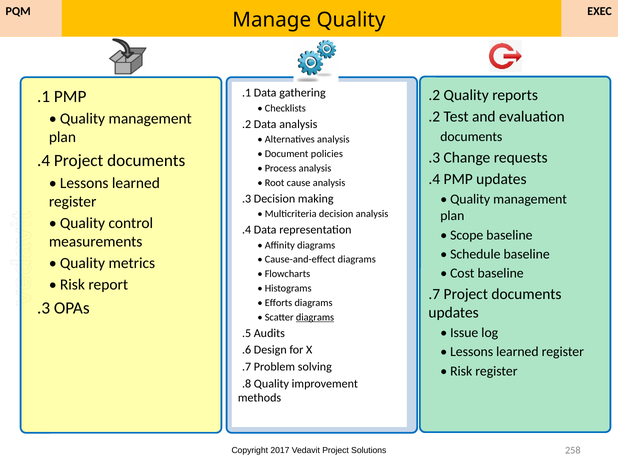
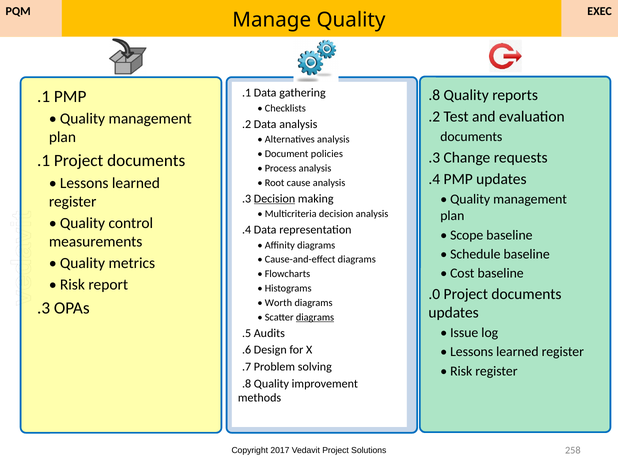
.2: .2 -> .8 (434, 95)
.4: .4 -> .1 (44, 161)
Decision underline: none -> present (275, 199)
.7: .7 -> .0 (434, 294)
Efforts: Efforts -> Worth (278, 303)
